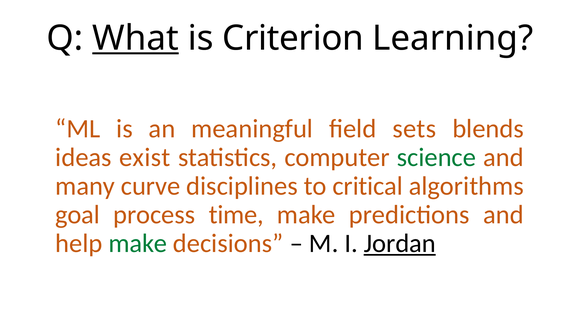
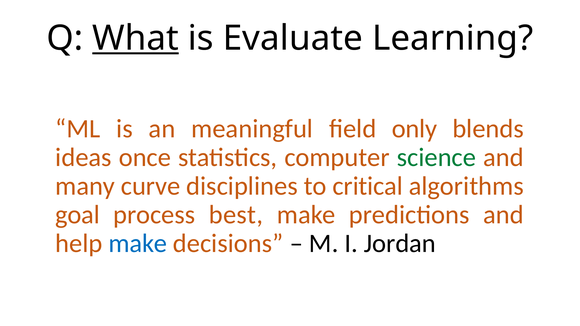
Criterion: Criterion -> Evaluate (293, 38)
sets: sets -> only (415, 129)
exist: exist -> once (145, 158)
time: time -> best (236, 215)
make colour: green -> blue (138, 244)
Jordan underline: present -> none (400, 244)
